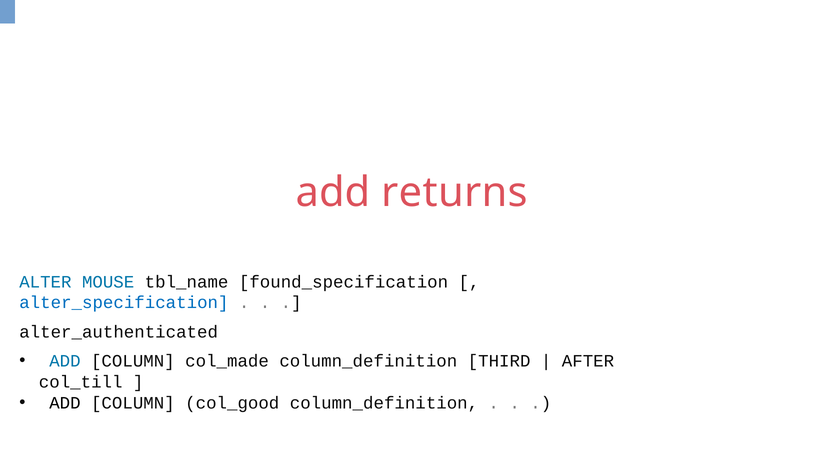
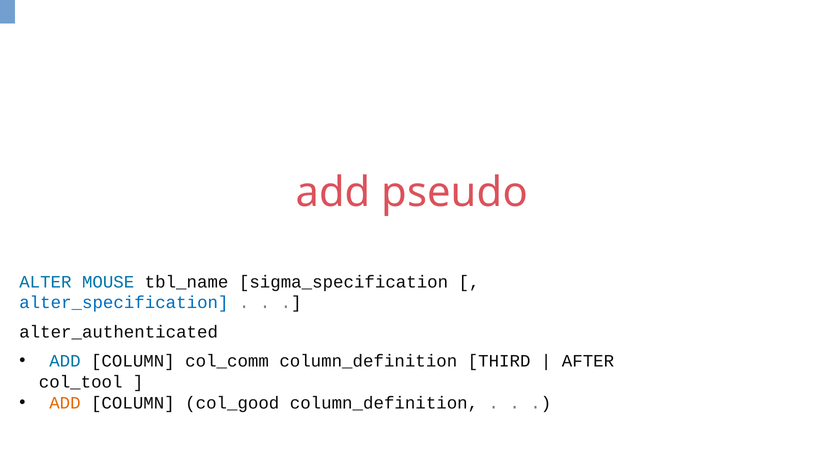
returns: returns -> pseudo (455, 193)
found_specification: found_specification -> sigma_specification (344, 282)
col_made: col_made -> col_comm (227, 362)
col_till: col_till -> col_tool (81, 383)
ADD colour: black -> orange (65, 403)
